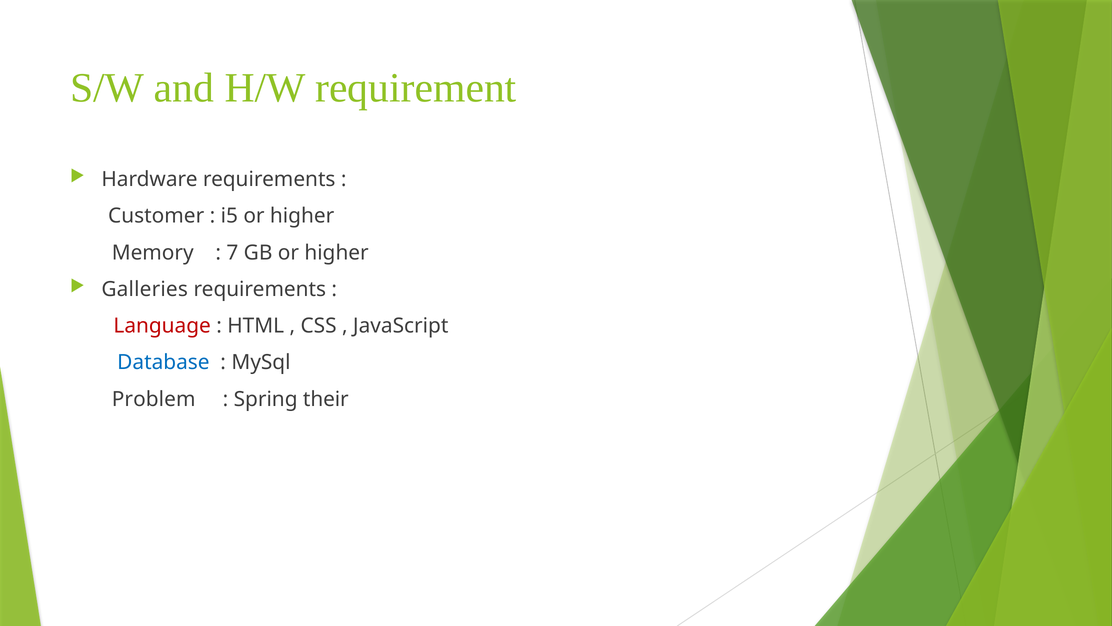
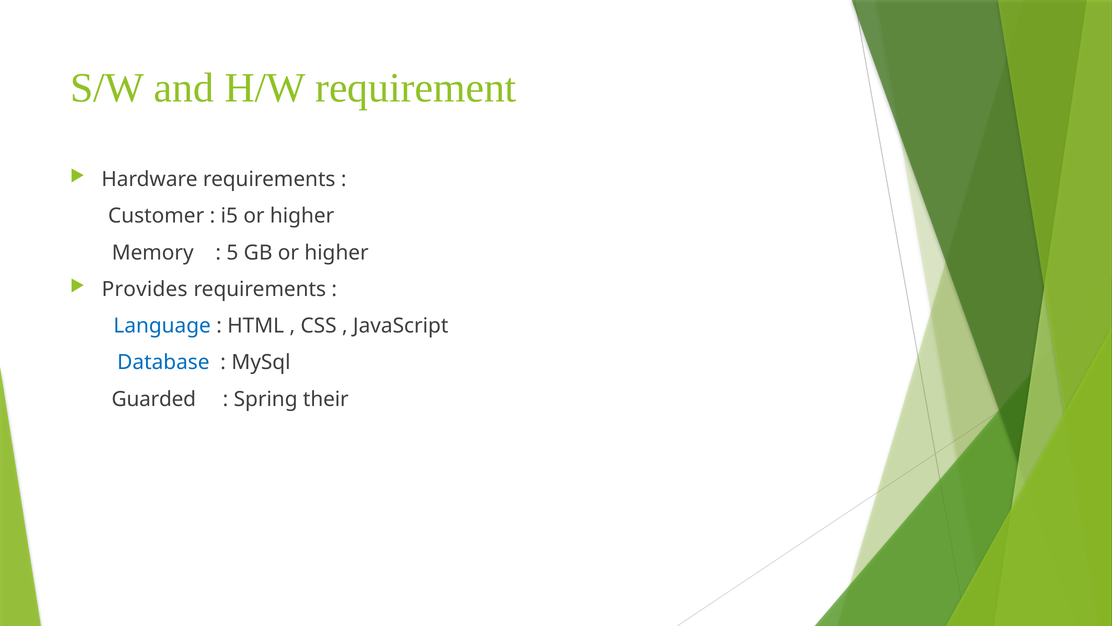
7: 7 -> 5 (232, 252)
Galleries: Galleries -> Provides (145, 289)
Language colour: red -> blue (162, 326)
Problem: Problem -> Guarded (154, 399)
